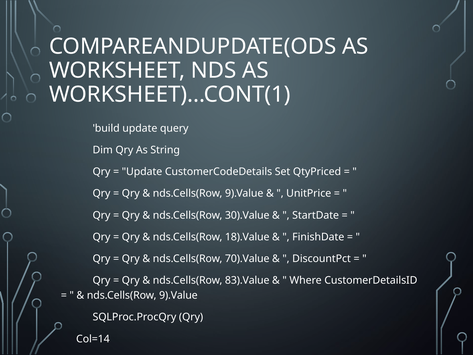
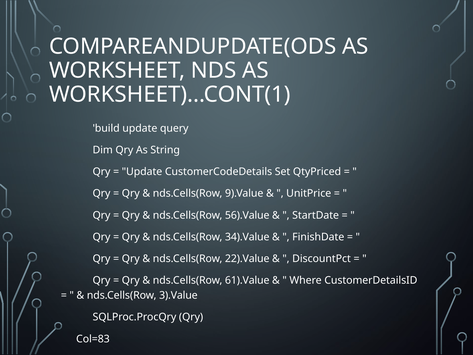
30).Value: 30).Value -> 56).Value (247, 215)
18).Value: 18).Value -> 34).Value (247, 237)
70).Value: 70).Value -> 22).Value (247, 258)
83).Value: 83).Value -> 61).Value (247, 280)
9).Value: 9).Value -> 3).Value (178, 295)
Col=14: Col=14 -> Col=83 (93, 339)
